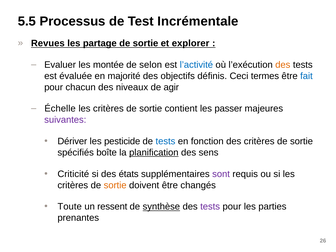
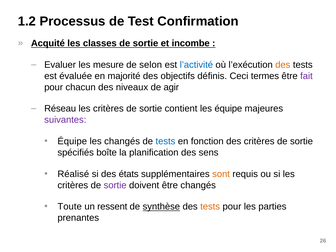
5.5: 5.5 -> 1.2 (27, 21)
Incrémentale: Incrémentale -> Confirmation (198, 21)
Revues: Revues -> Acquité (48, 43)
partage: partage -> classes (100, 43)
explorer: explorer -> incombe (191, 43)
montée: montée -> mesure (108, 65)
fait colour: blue -> purple (306, 76)
Échelle: Échelle -> Réseau (60, 109)
les passer: passer -> équipe (228, 109)
Dériver: Dériver -> Équipe (72, 141)
les pesticide: pesticide -> changés (122, 141)
planification underline: present -> none (154, 153)
Criticité: Criticité -> Réalisé (73, 174)
sont colour: purple -> orange (221, 174)
sortie colour: orange -> purple (115, 185)
tests colour: purple -> orange (210, 207)
